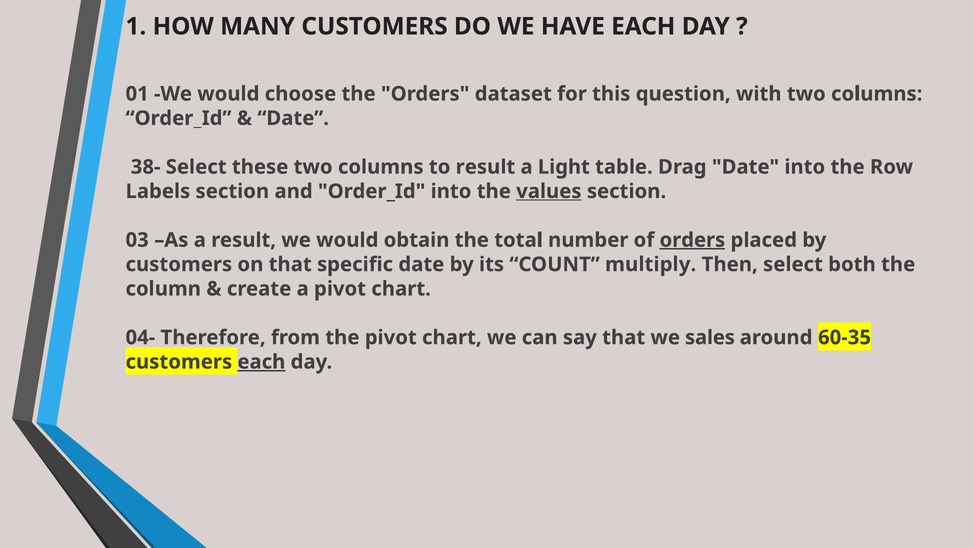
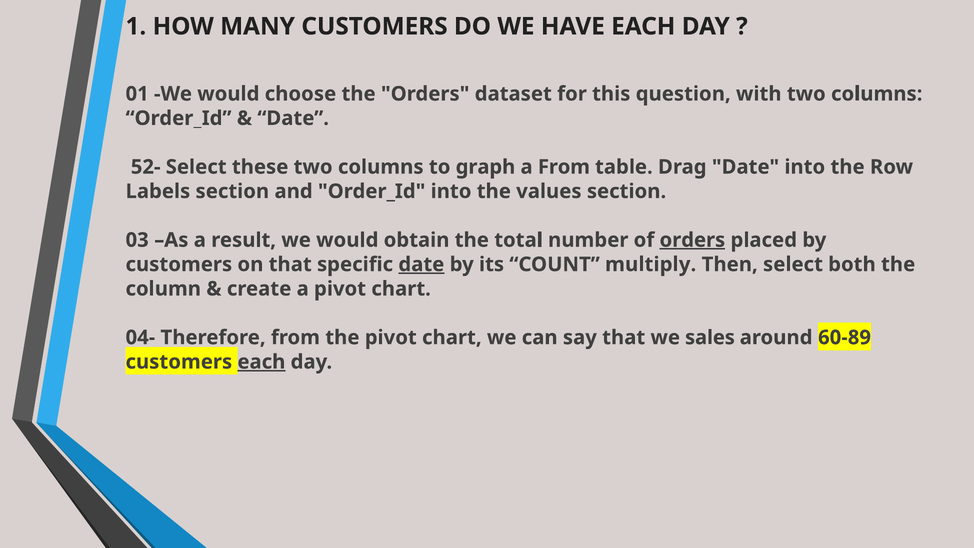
38-: 38- -> 52- (146, 167)
to result: result -> graph (485, 167)
a Light: Light -> From (564, 167)
values underline: present -> none (549, 191)
date underline: none -> present (421, 264)
60-35: 60-35 -> 60-89 (845, 337)
